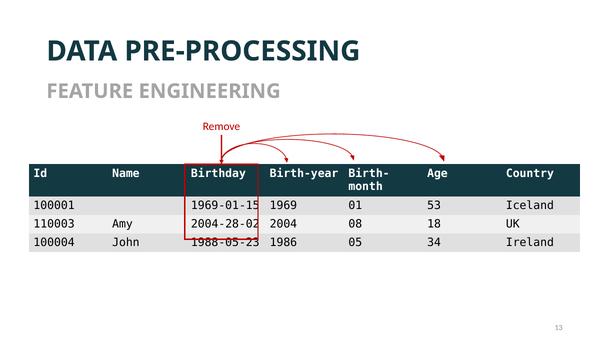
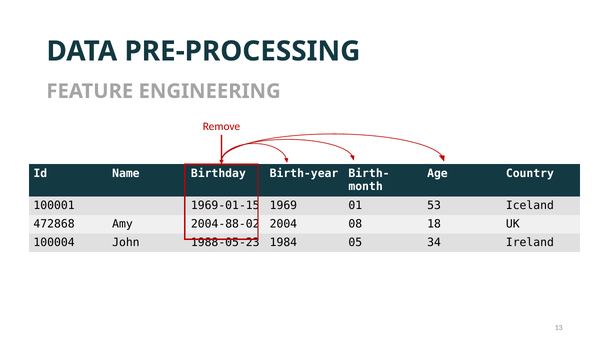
110003: 110003 -> 472868 (54, 224)
2004-28-02: 2004-28-02 -> 2004-88-02 (225, 224)
1986: 1986 -> 1984 (283, 242)
